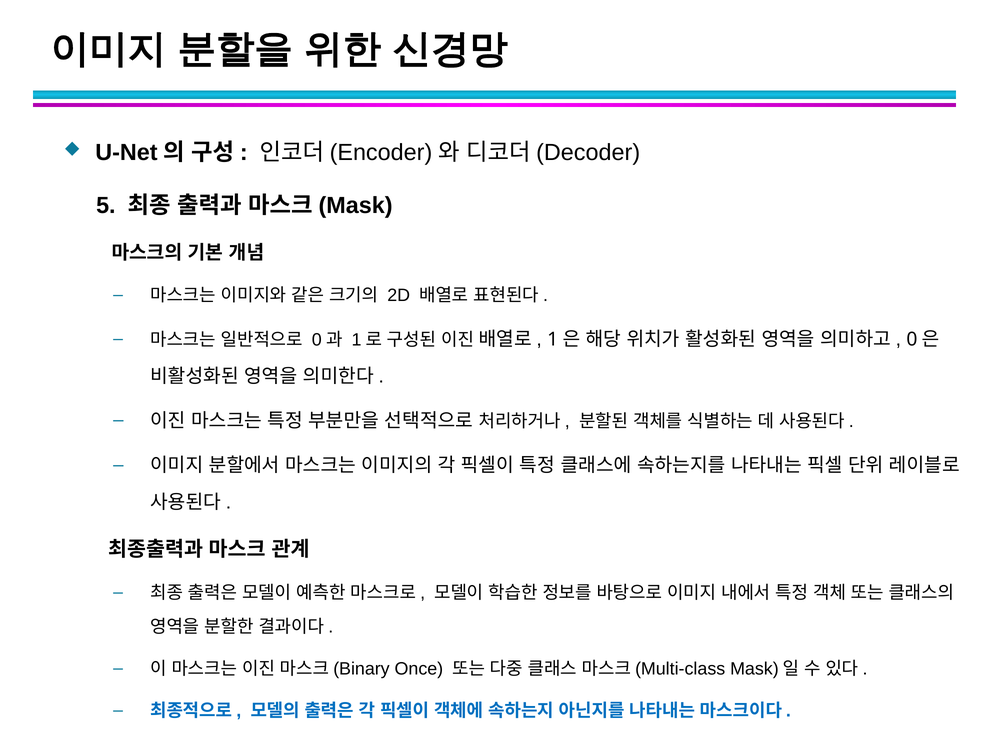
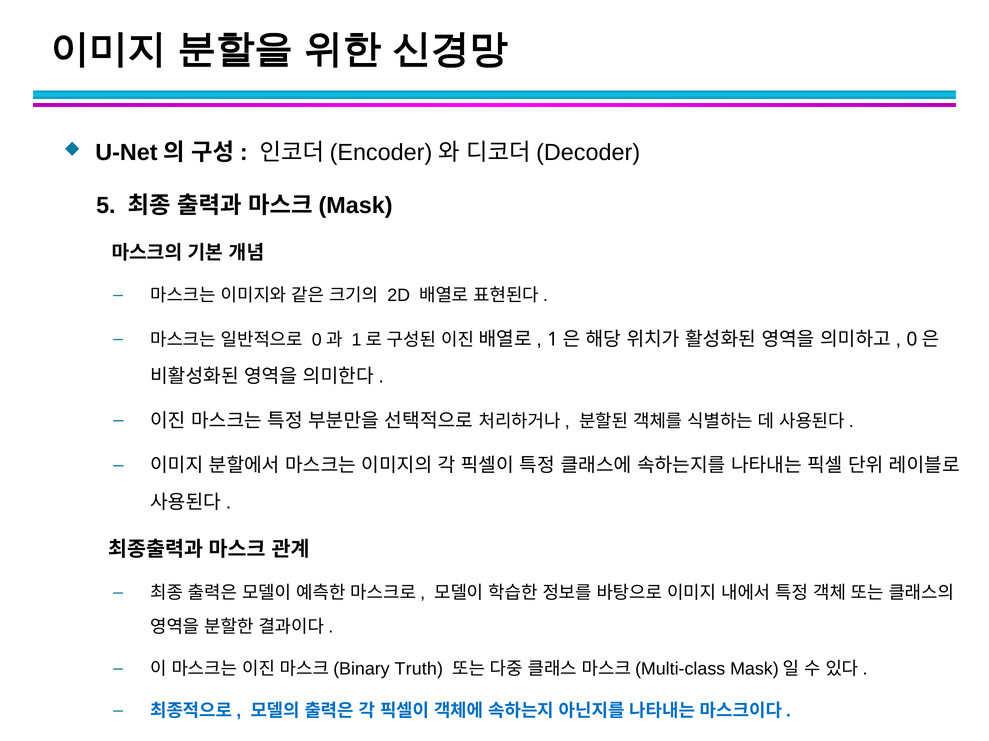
Once: Once -> Truth (419, 670)
